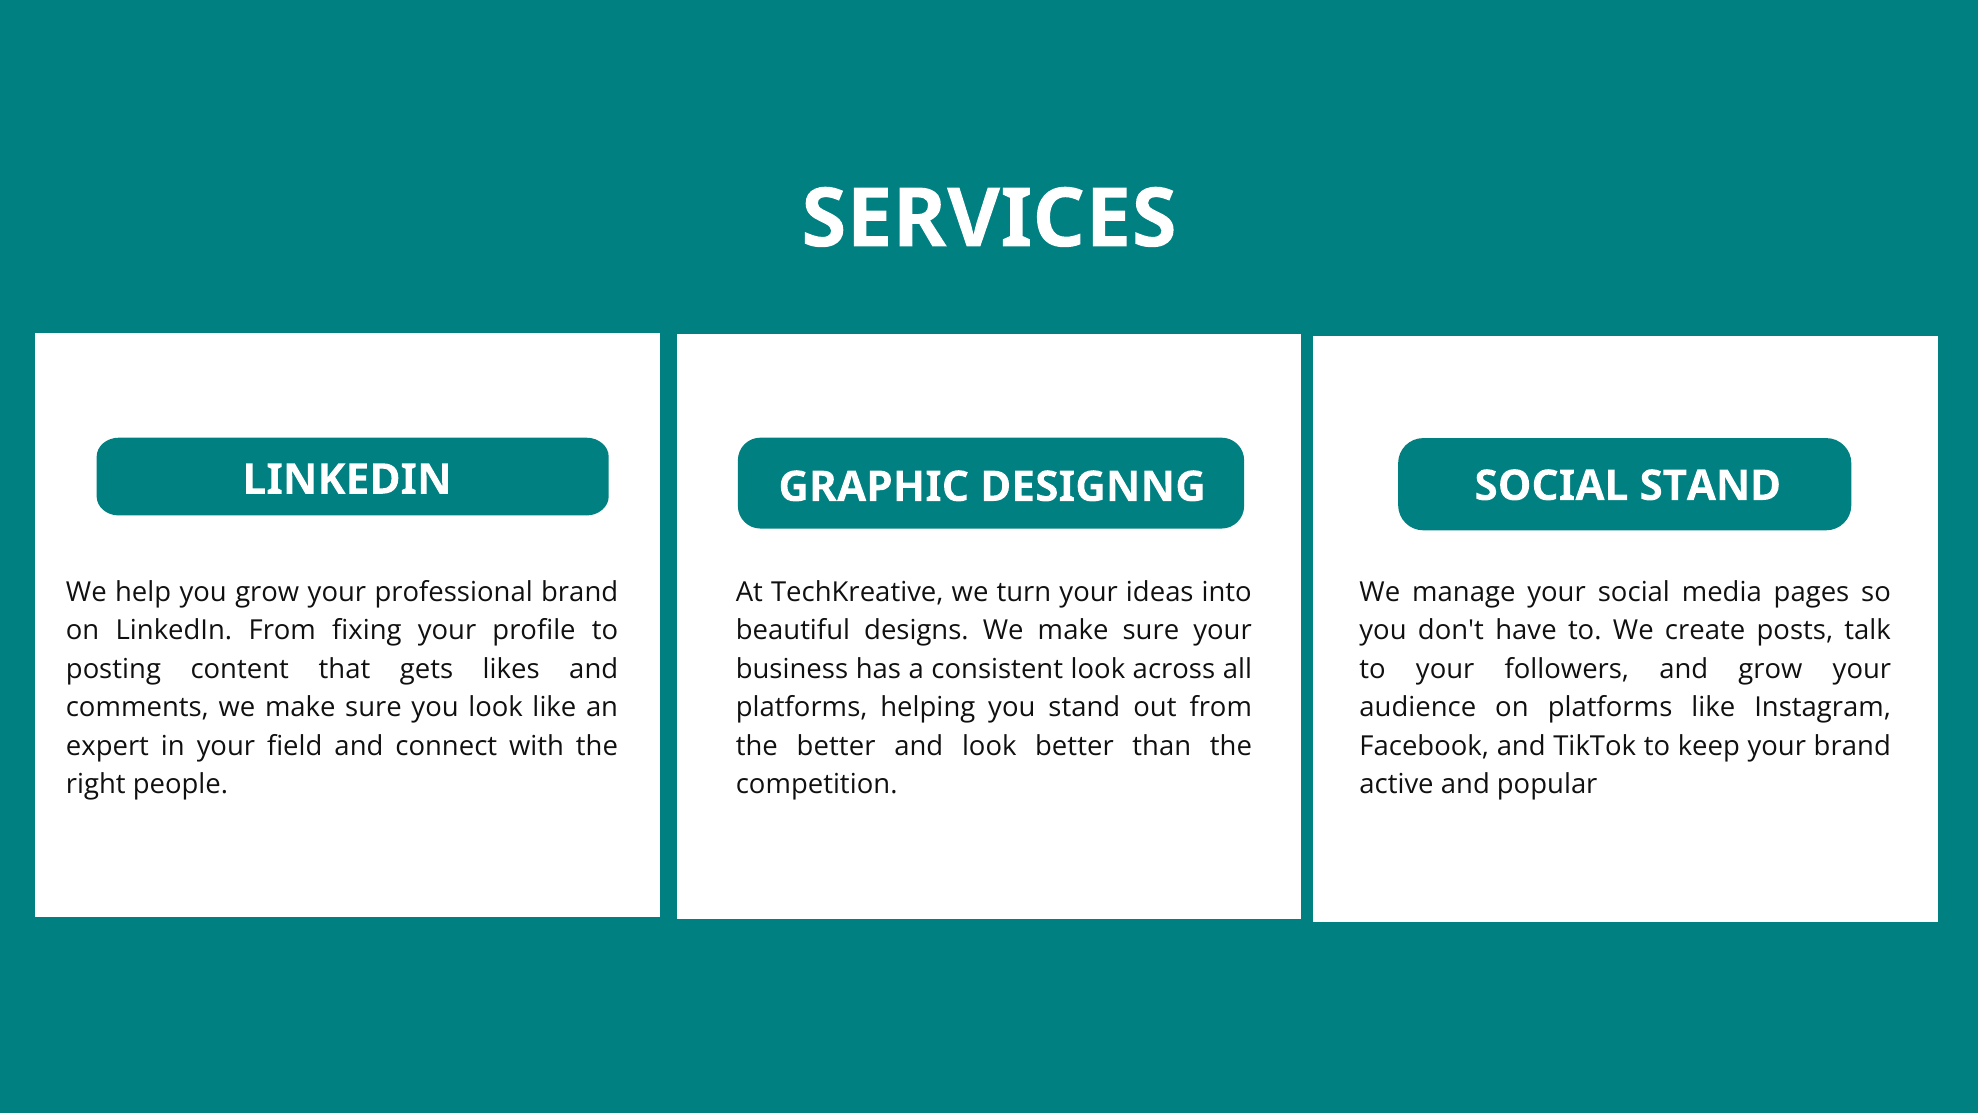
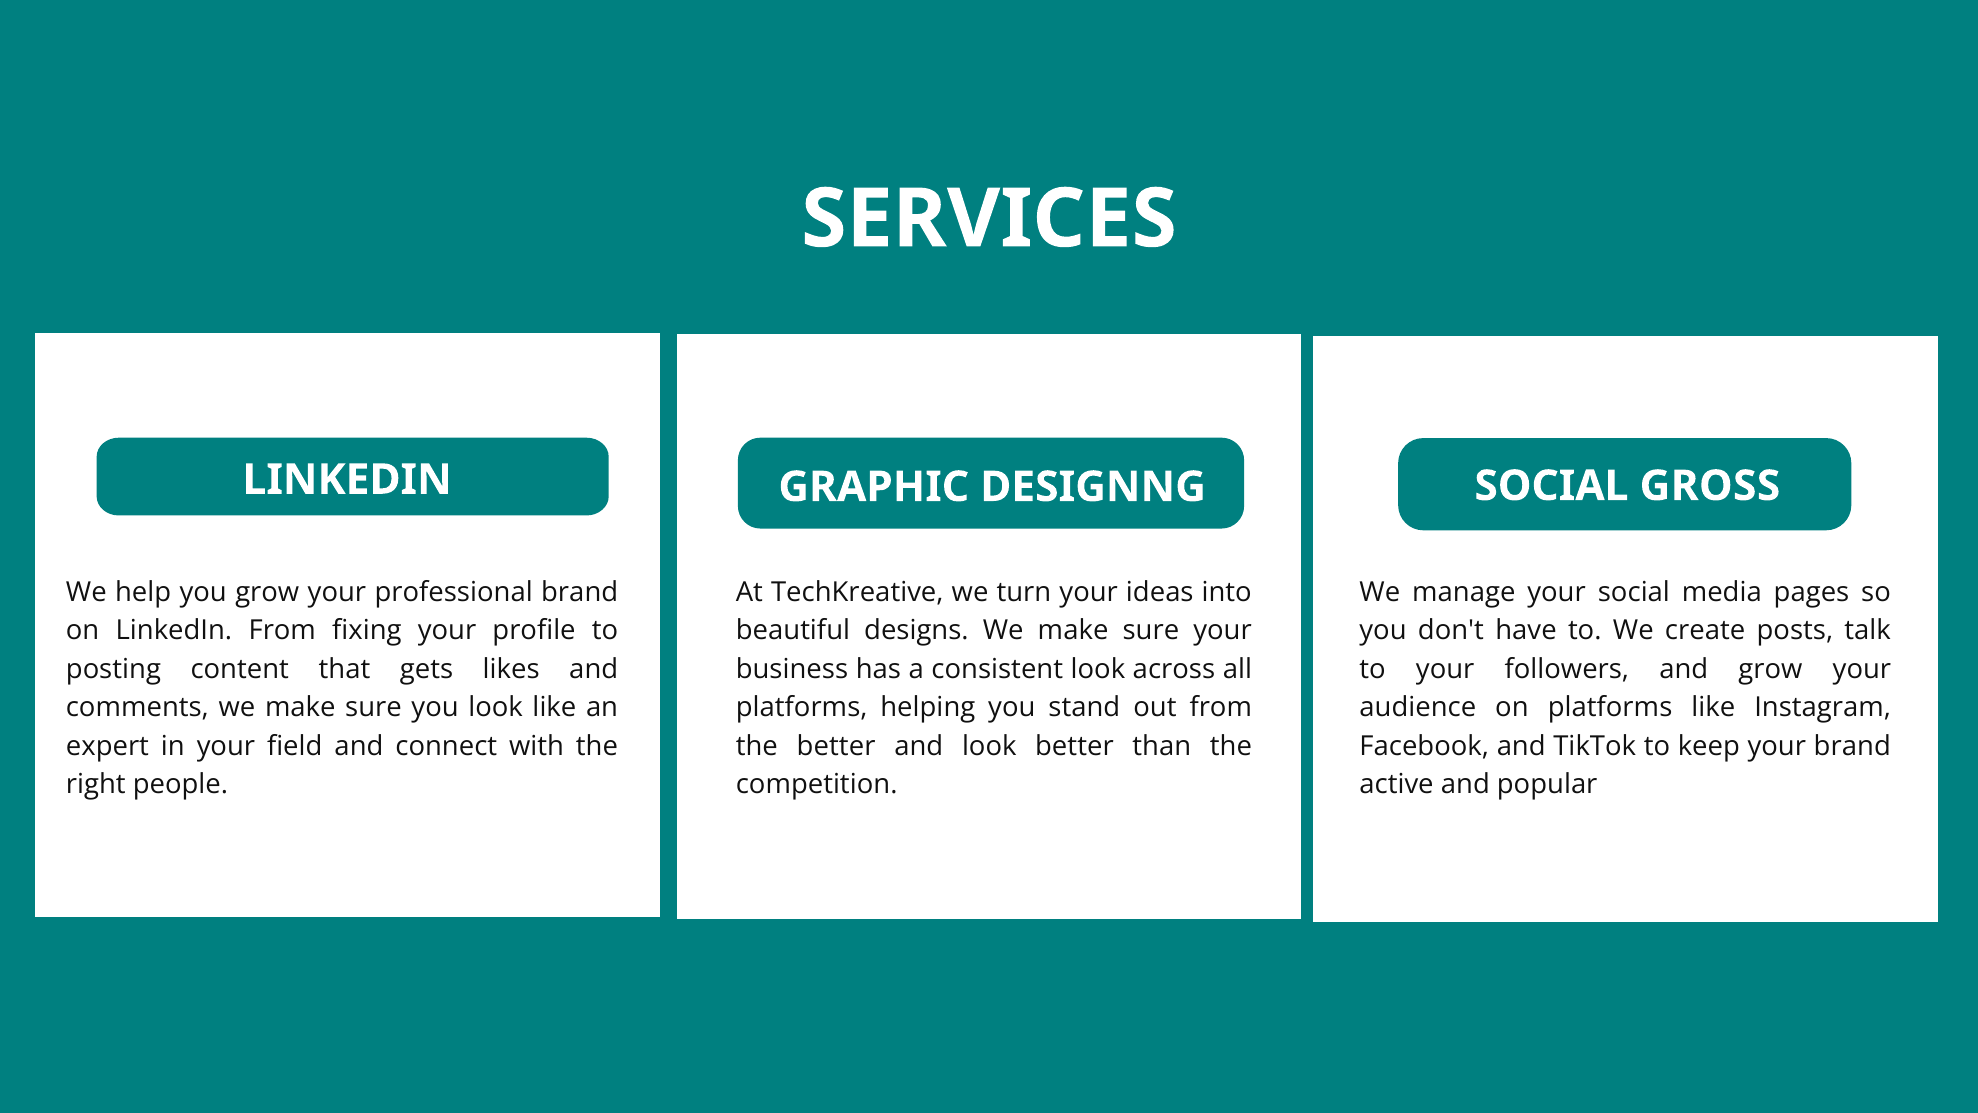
SOCIAL STAND: STAND -> GROSS (1710, 486)
